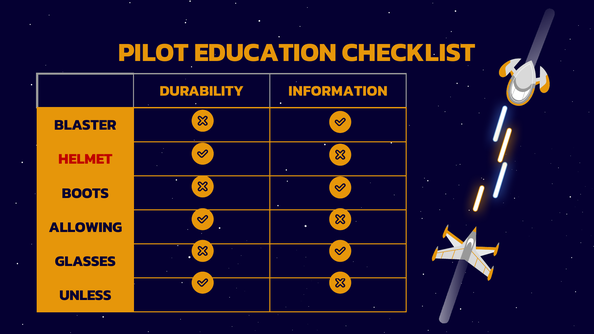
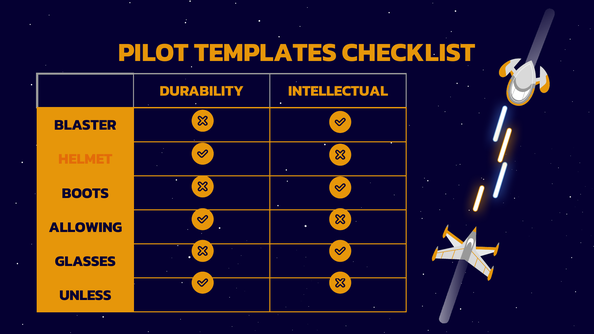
EDUCATION: EDUCATION -> TEMPLATES (265, 53)
INFORMATION: INFORMATION -> INTELLECTUAL (338, 91)
HELMET colour: red -> orange (85, 159)
